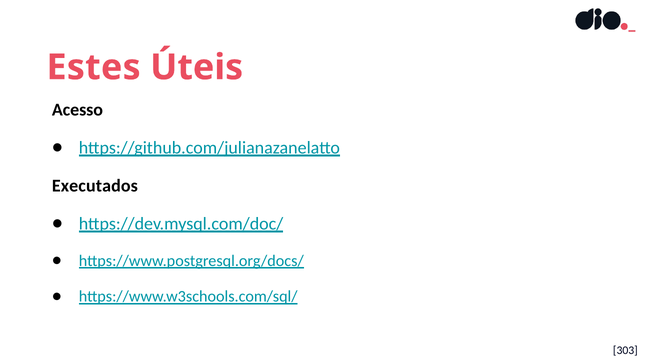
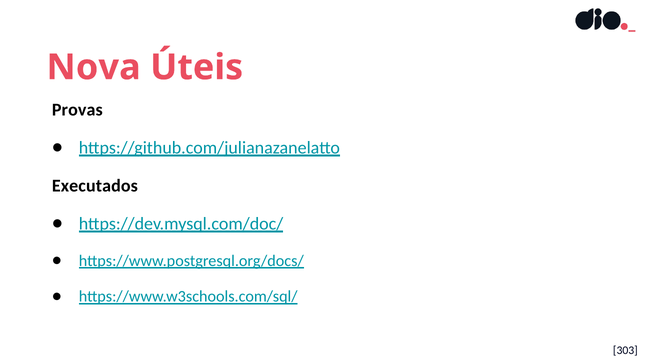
Estes: Estes -> Nova (94, 67)
Acesso: Acesso -> Provas (77, 110)
